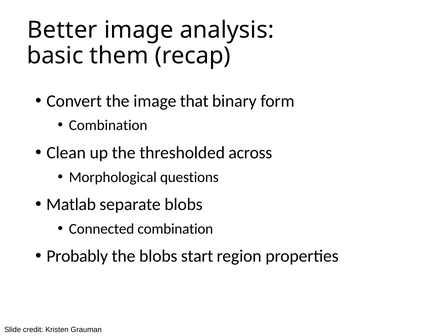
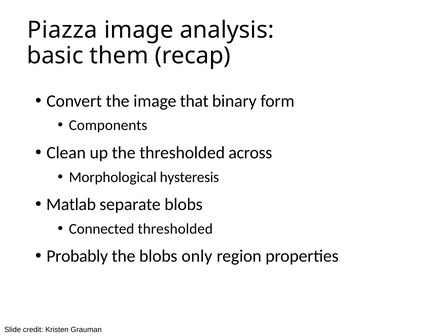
Better: Better -> Piazza (62, 30)
Combination: Combination -> Components (108, 125)
questions: questions -> hysteresis (189, 177)
Connected combination: combination -> thresholded (175, 229)
start: start -> only (197, 256)
